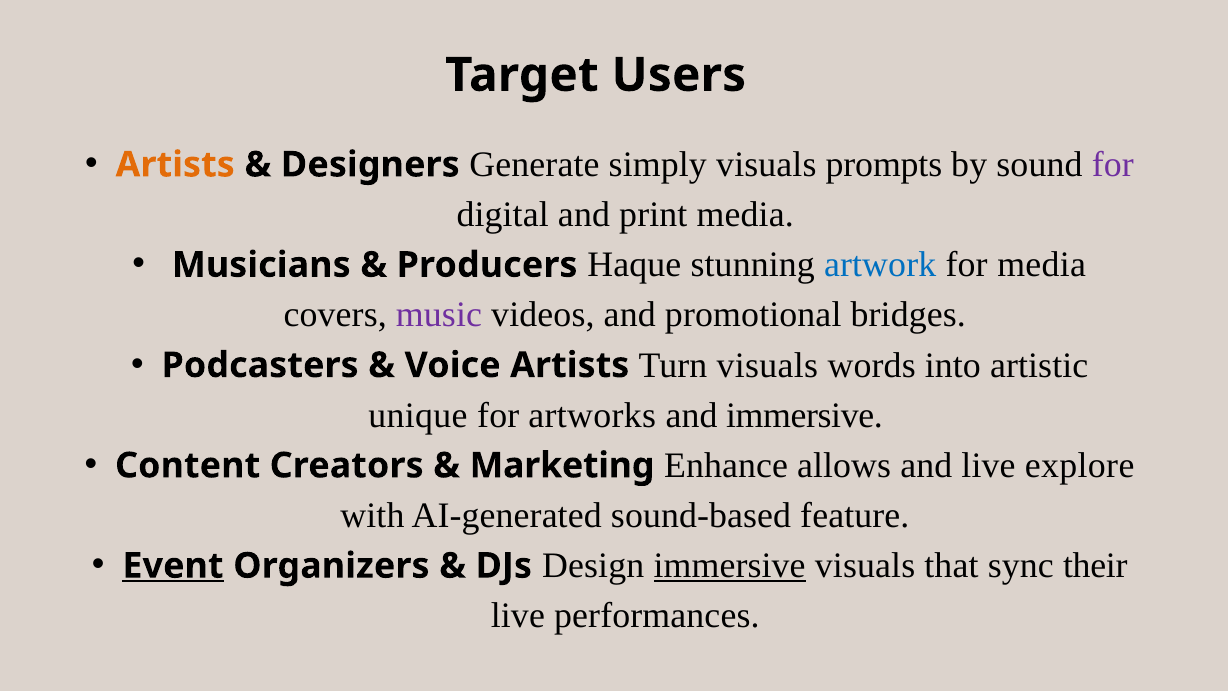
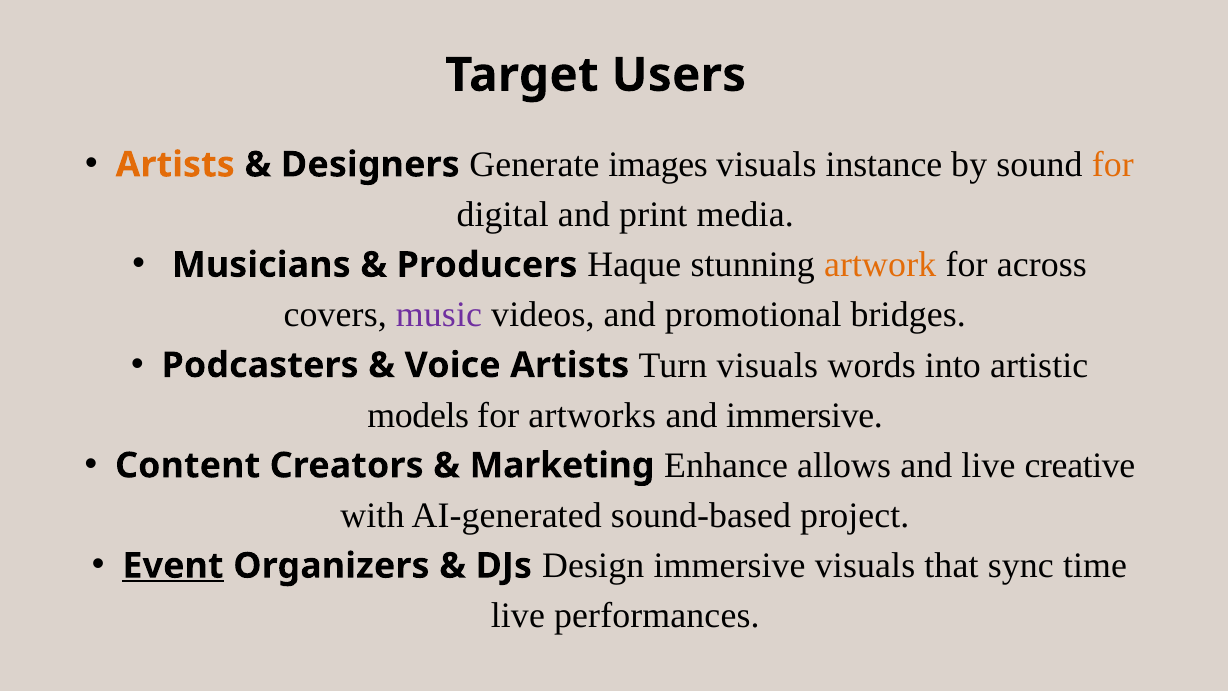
simply: simply -> images (658, 165)
prompts: prompts -> instance (884, 165)
for colour: purple -> orange (1113, 165)
artwork colour: blue -> orange (880, 265)
for media: media -> across (1042, 265)
unique: unique -> models (418, 415)
explore: explore -> creative (1080, 465)
feature: feature -> project (855, 516)
immersive underline: present -> none (730, 566)
their: their -> time (1095, 566)
